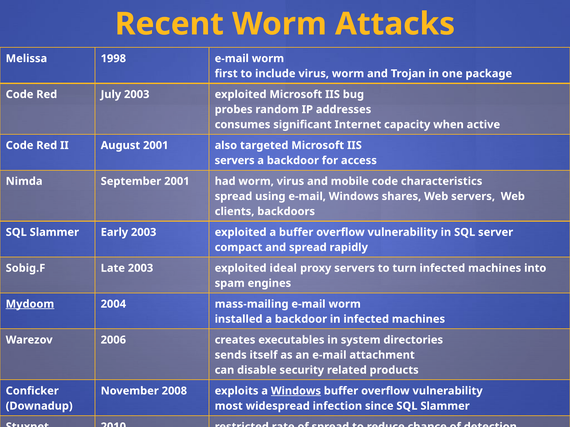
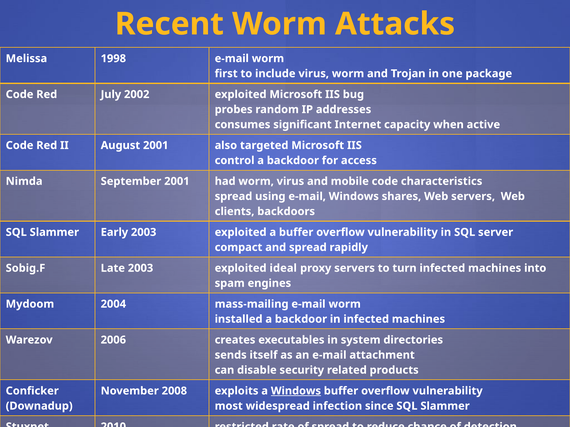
July 2003: 2003 -> 2002 (137, 94)
servers: servers -> control (235, 161)
Mydoom underline: present -> none (30, 304)
